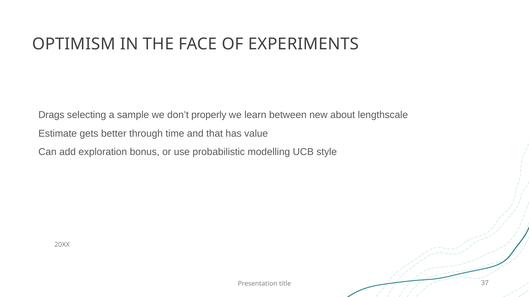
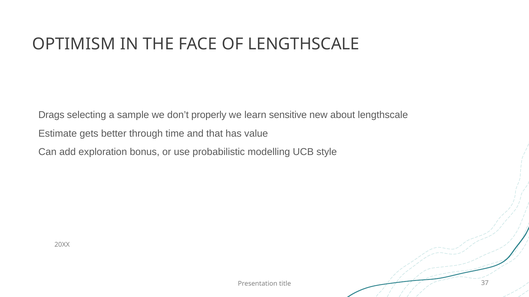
OF EXPERIMENTS: EXPERIMENTS -> LENGTHSCALE (304, 44)
between: between -> sensitive (288, 115)
